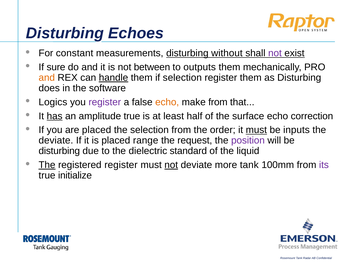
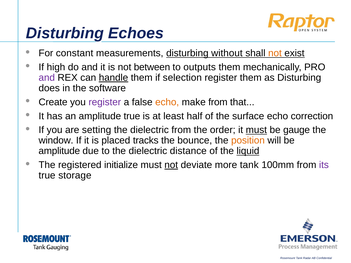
not colour: purple -> orange (275, 53)
sure: sure -> high (56, 67)
and colour: orange -> purple (47, 78)
Logics: Logics -> Create (53, 102)
has underline: present -> none (55, 116)
are placed: placed -> setting (97, 130)
selection: selection -> dielectric (149, 130)
inputs: inputs -> gauge (297, 130)
deviate: deviate -> window (56, 141)
range: range -> tracks (146, 141)
request: request -> bounce (195, 141)
position colour: purple -> orange (248, 141)
disturbing: disturbing -> amplitude (59, 151)
standard: standard -> distance (188, 151)
liquid underline: none -> present (248, 151)
The underline: present -> none (47, 165)
registered register: register -> initialize (121, 165)
initialize: initialize -> storage (75, 176)
